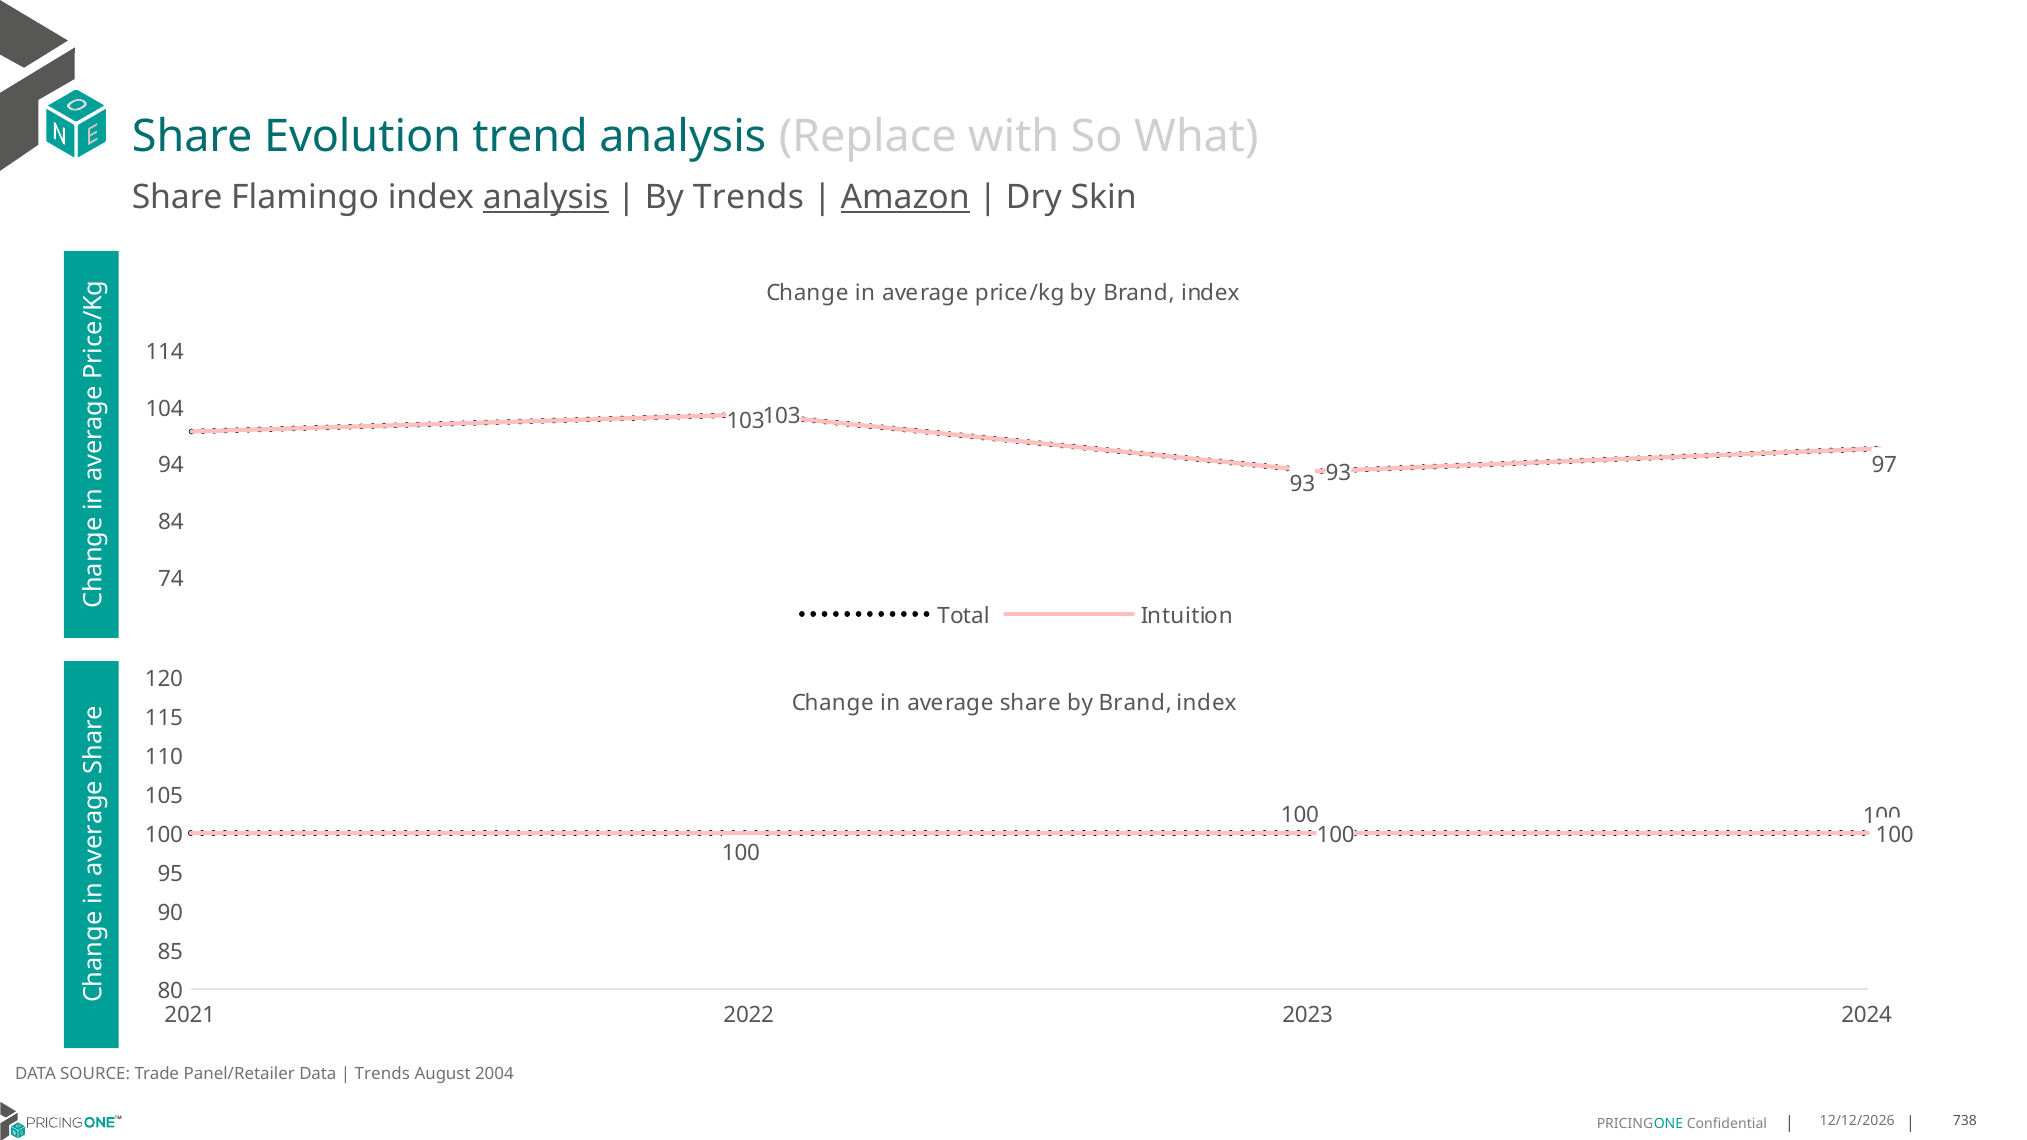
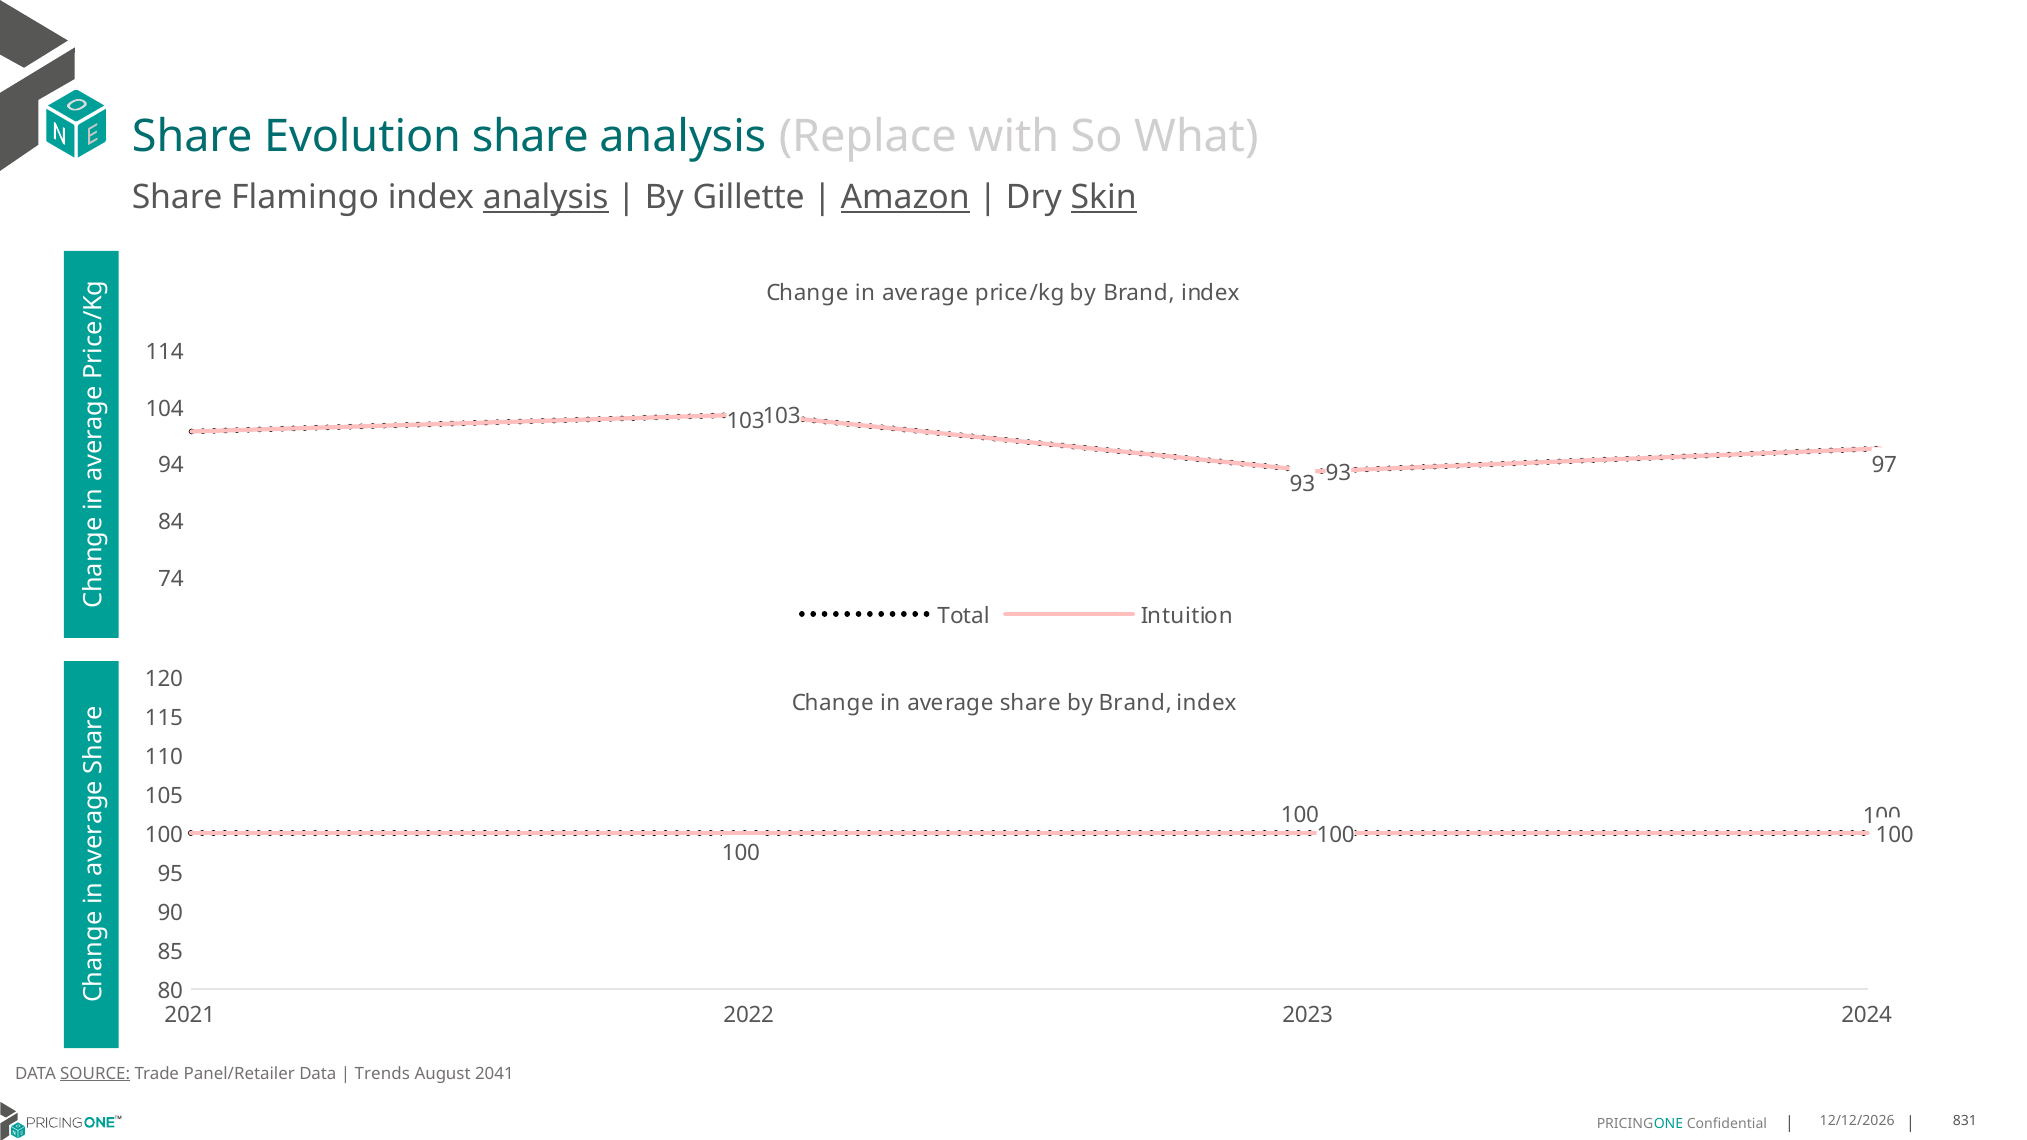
Evolution trend: trend -> share (530, 136)
By Trends: Trends -> Gillette (749, 198)
Skin underline: none -> present (1104, 198)
SOURCE underline: none -> present (95, 1074)
2004: 2004 -> 2041 (494, 1074)
738: 738 -> 831 (1965, 1121)
